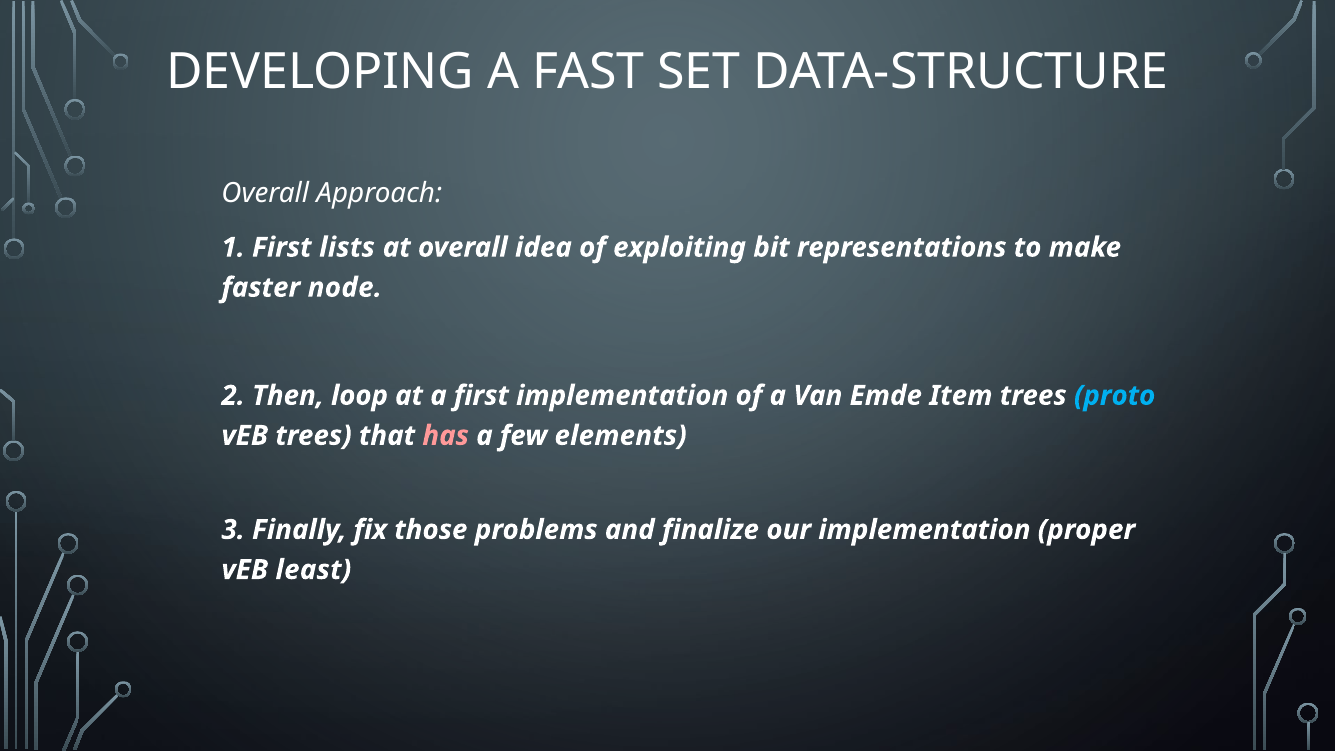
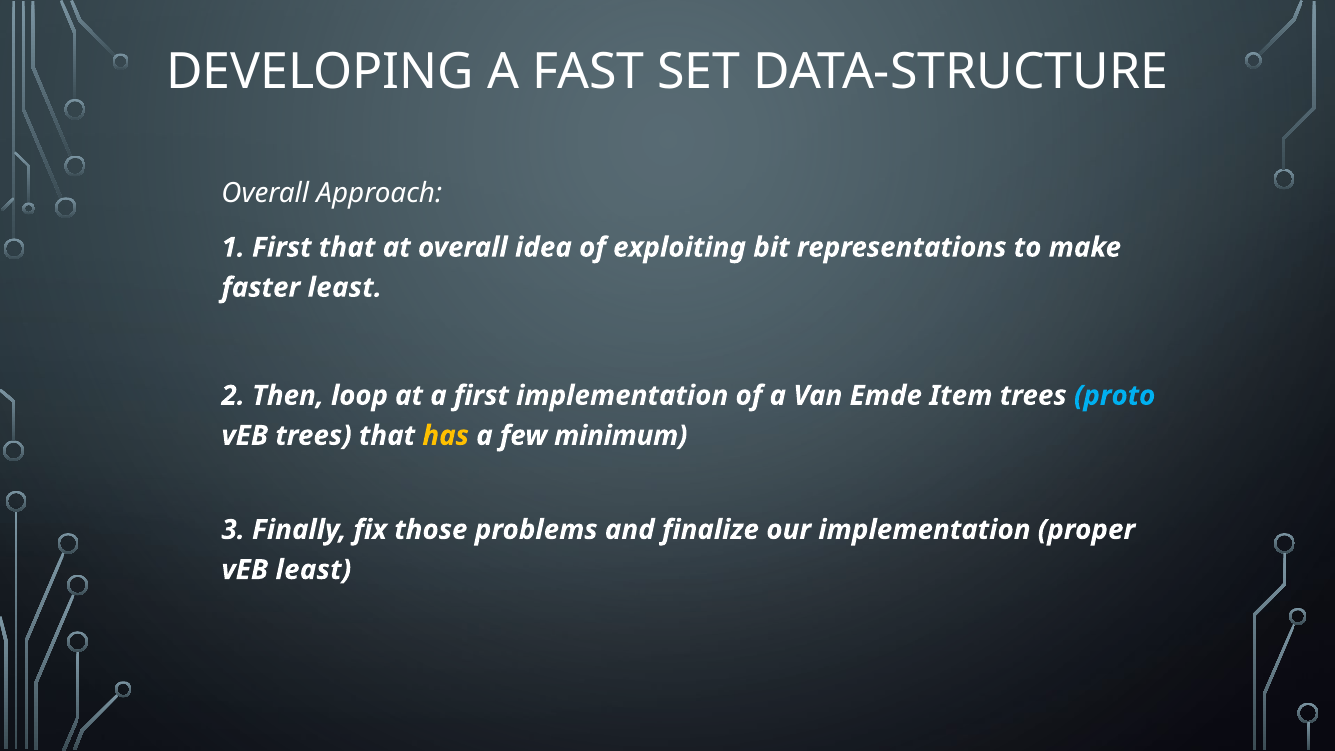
First lists: lists -> that (347, 247)
faster node: node -> least (345, 288)
has colour: pink -> yellow (446, 436)
elements: elements -> minimum (621, 436)
